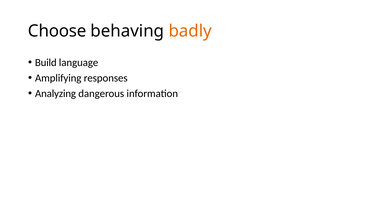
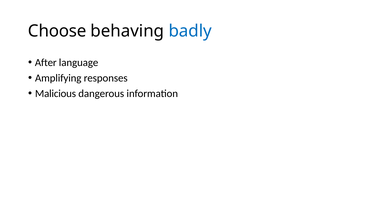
badly colour: orange -> blue (190, 31)
Build: Build -> After (46, 62)
Analyzing: Analyzing -> Malicious (56, 93)
